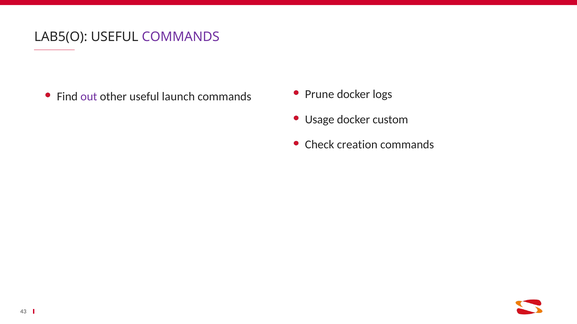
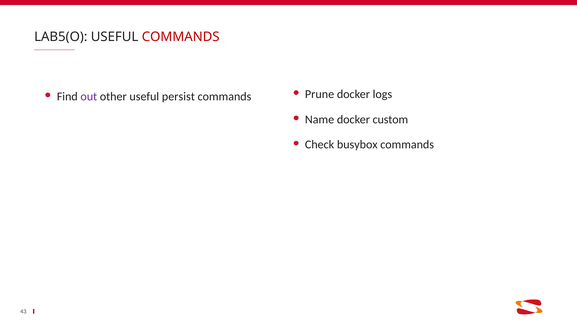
COMMANDS colour: purple -> red (181, 37)
launch: launch -> persist (178, 97)
Usage: Usage -> Name (320, 120)
creation: creation -> busybox (357, 145)
